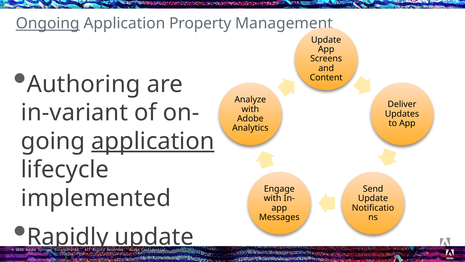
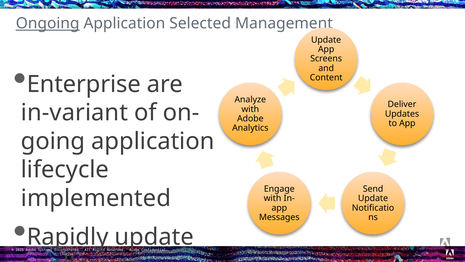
Property: Property -> Selected (200, 23)
Authoring: Authoring -> Enterprise (84, 84)
application underline: present -> none (153, 141)
